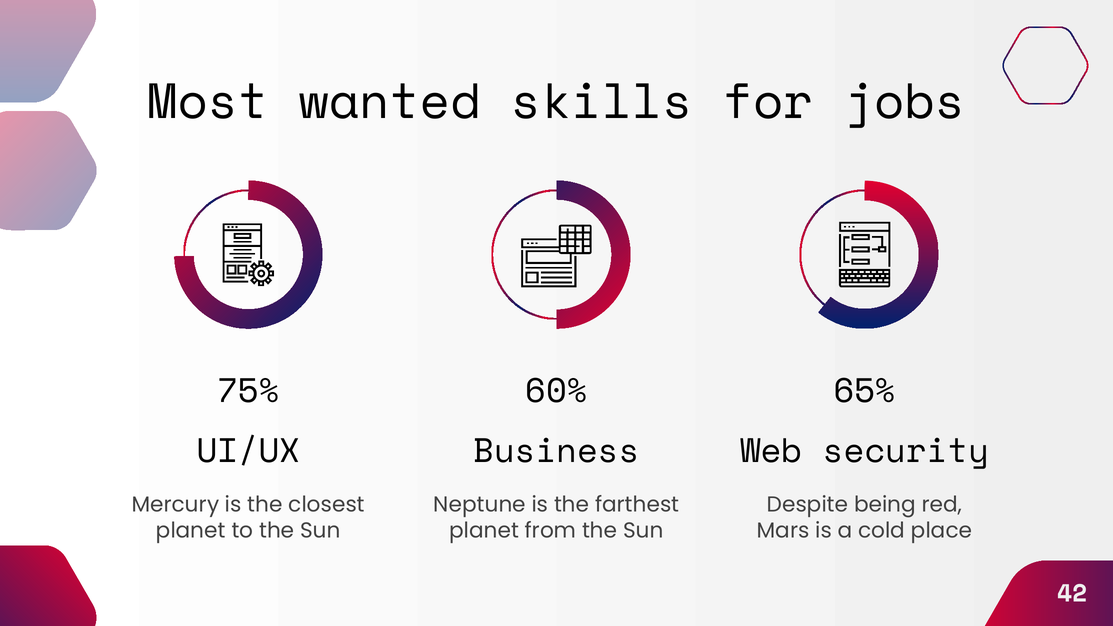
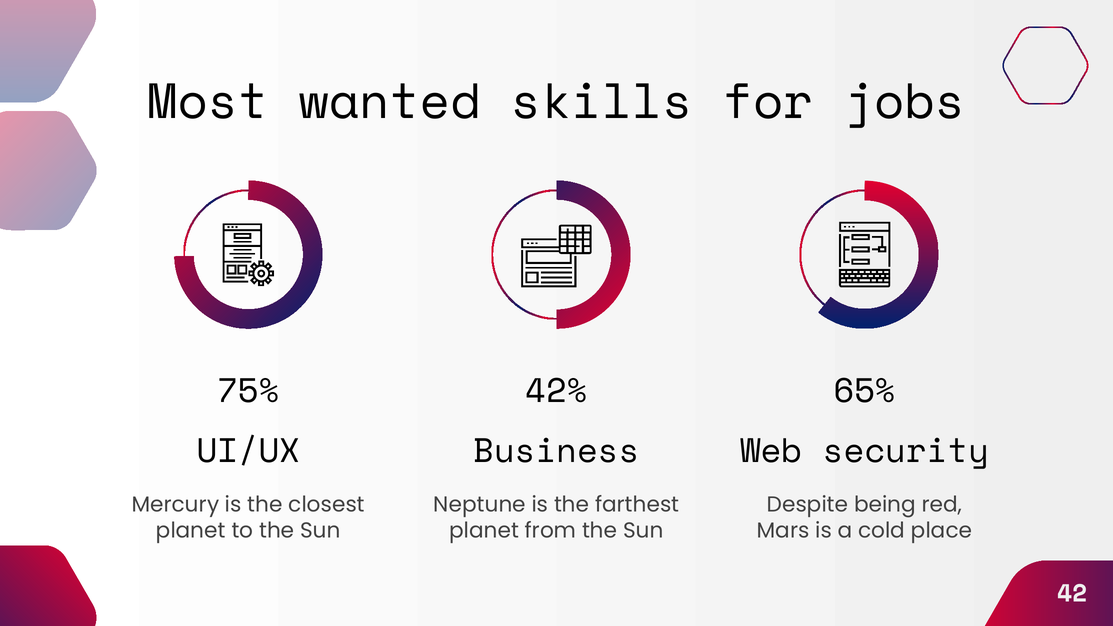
60%: 60% -> 42% (557, 391)
